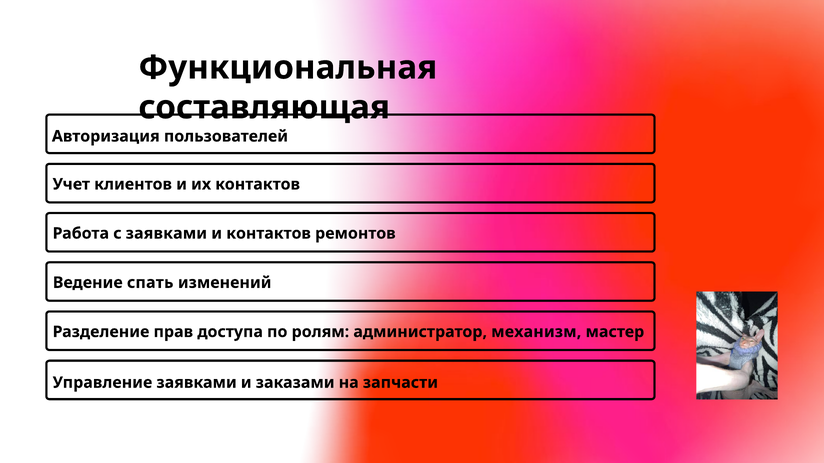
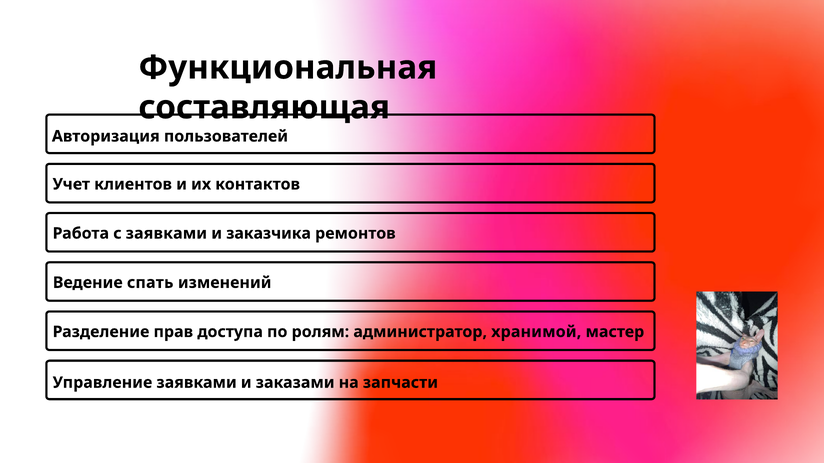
и контактов: контактов -> заказчика (269, 234)
механизм: механизм -> хранимой (536, 332)
